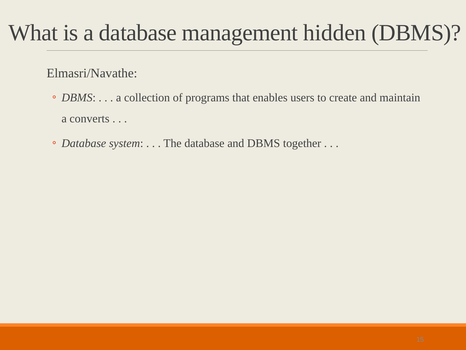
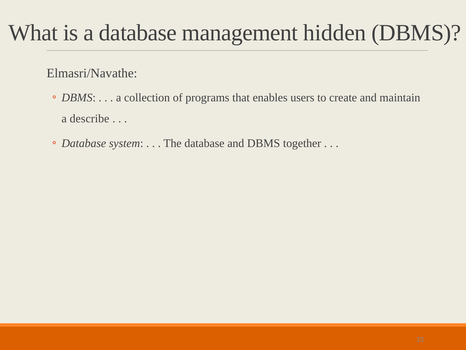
converts: converts -> describe (90, 118)
